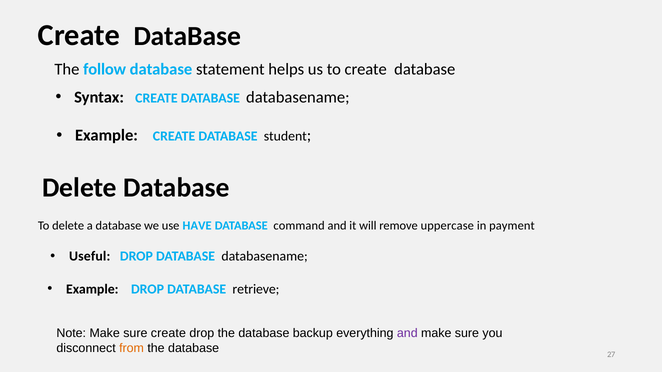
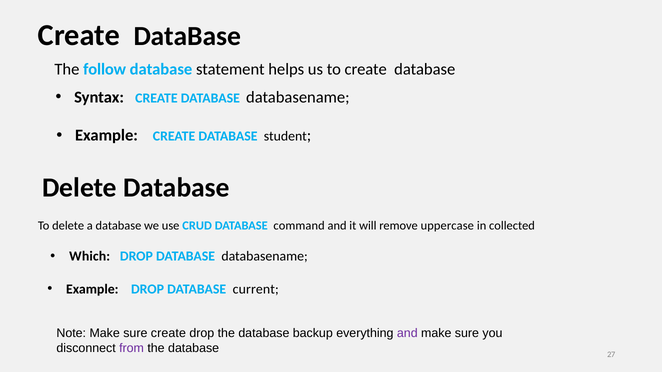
HAVE: HAVE -> CRUD (197, 226)
payment: payment -> collected (512, 226)
Useful: Useful -> Which (90, 257)
retrieve: retrieve -> current (256, 289)
from colour: orange -> purple (132, 348)
